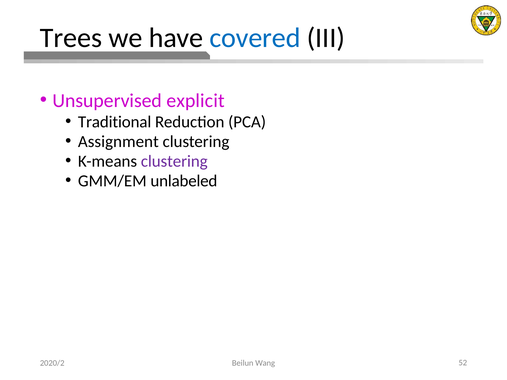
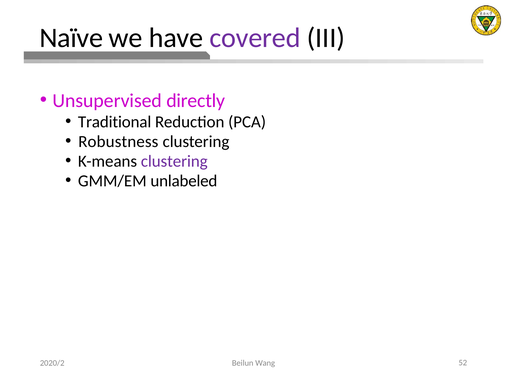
Trees: Trees -> Naïve (71, 38)
covered colour: blue -> purple (255, 38)
explicit: explicit -> directly (196, 101)
Assignment: Assignment -> Robustness (118, 142)
